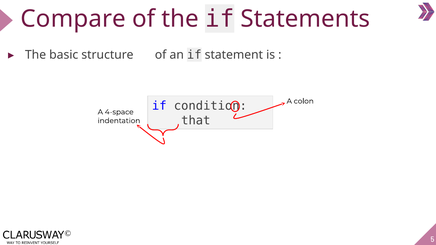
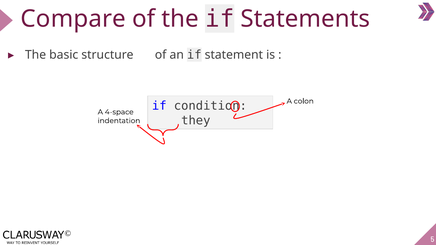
that: that -> they (196, 121)
